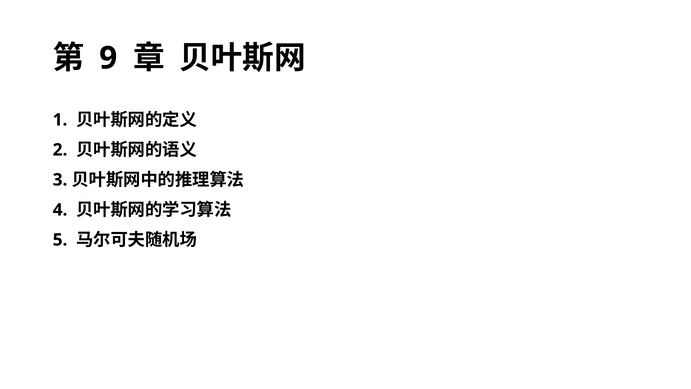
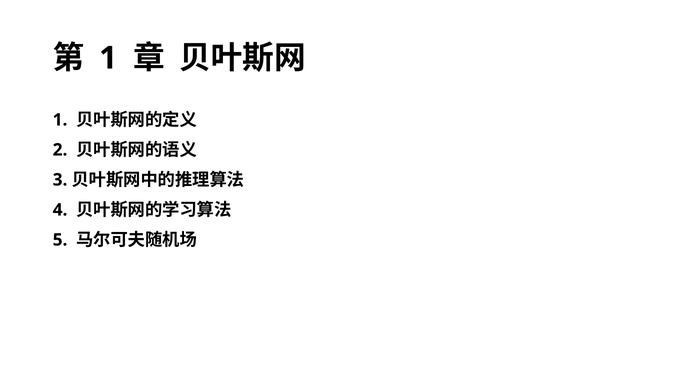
9: 9 -> 1 (108, 58)
